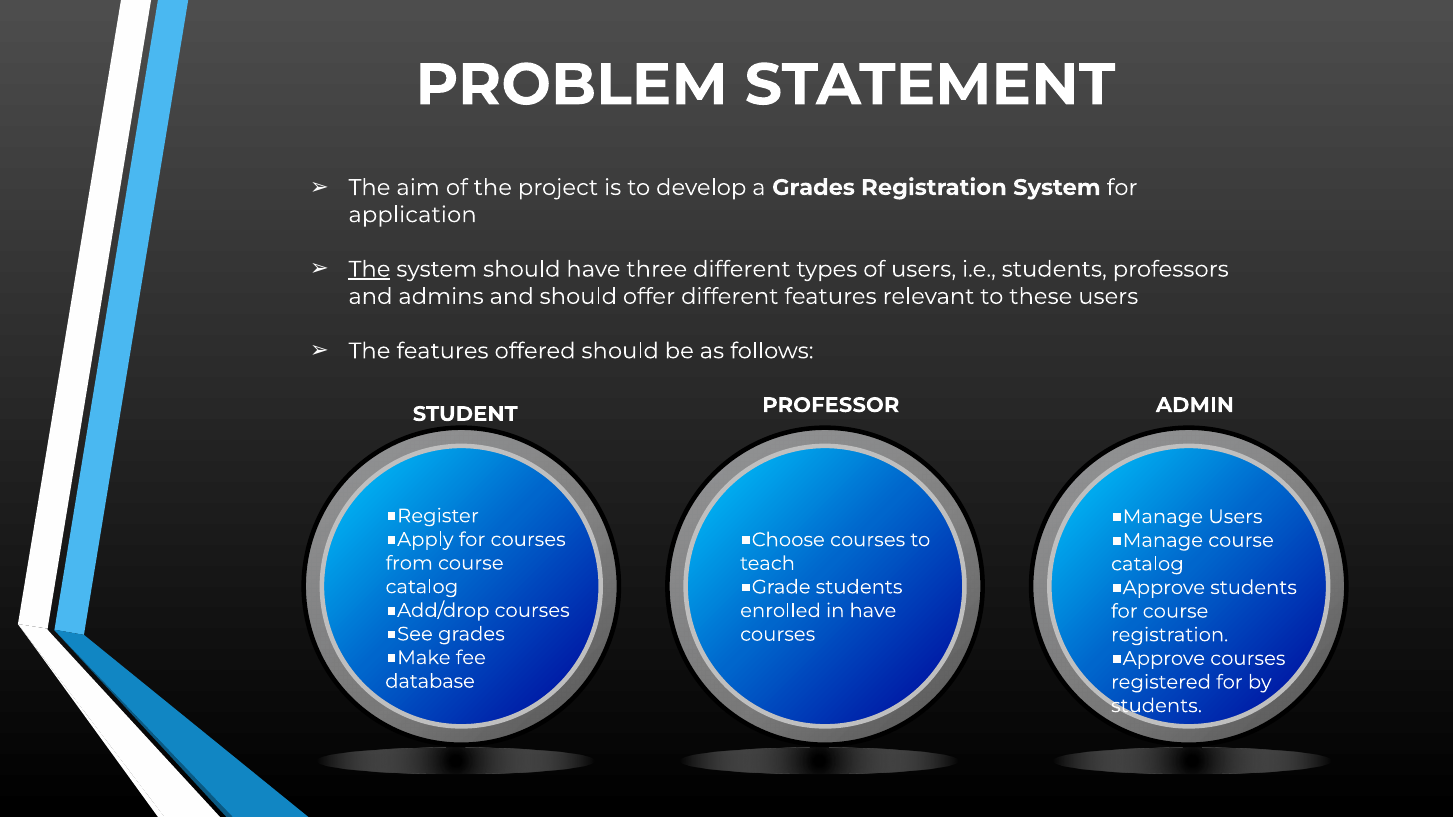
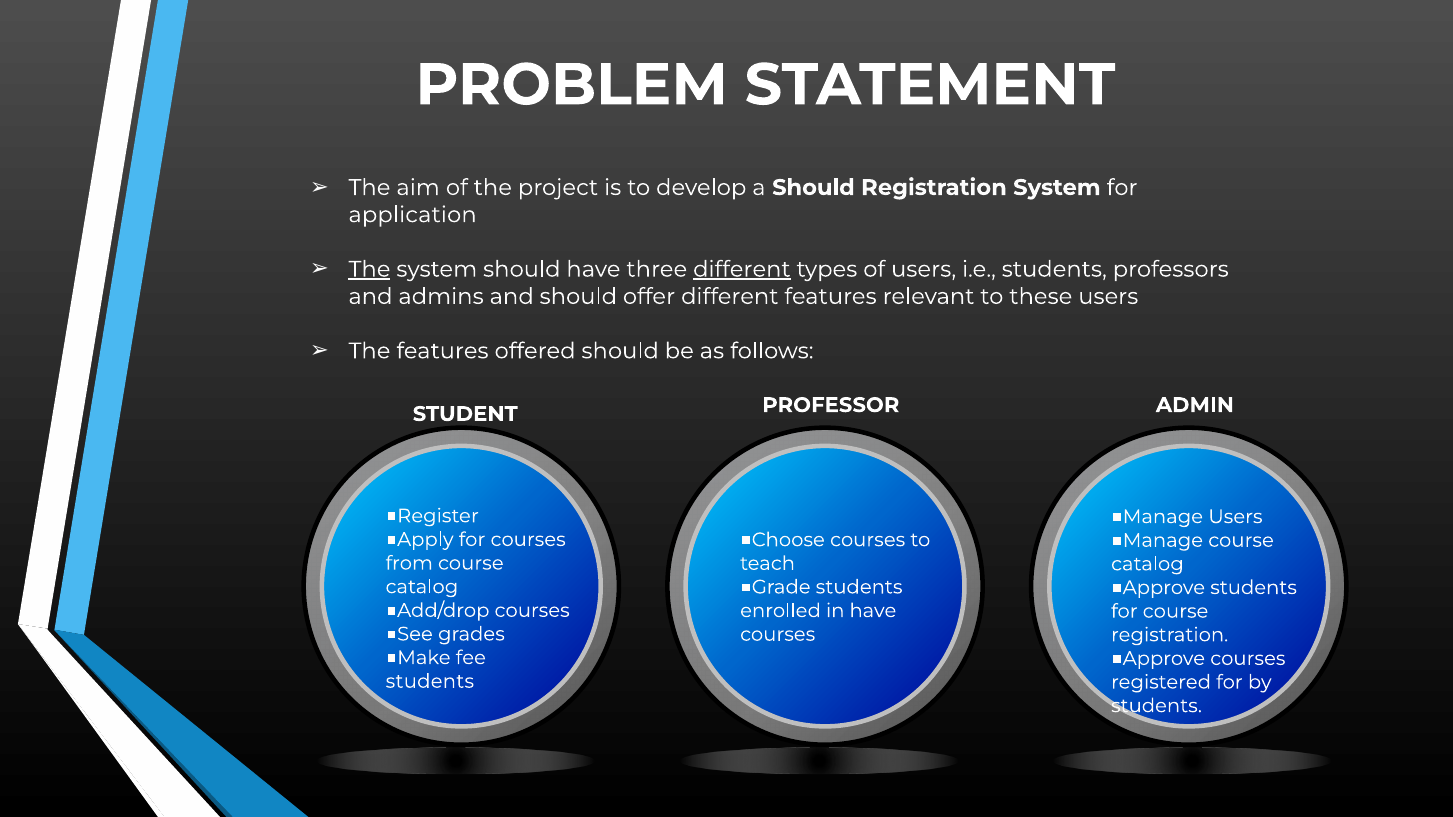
a Grades: Grades -> Should (814, 188)
different underline: none -> present (742, 269)
database: database -> students (430, 682)
